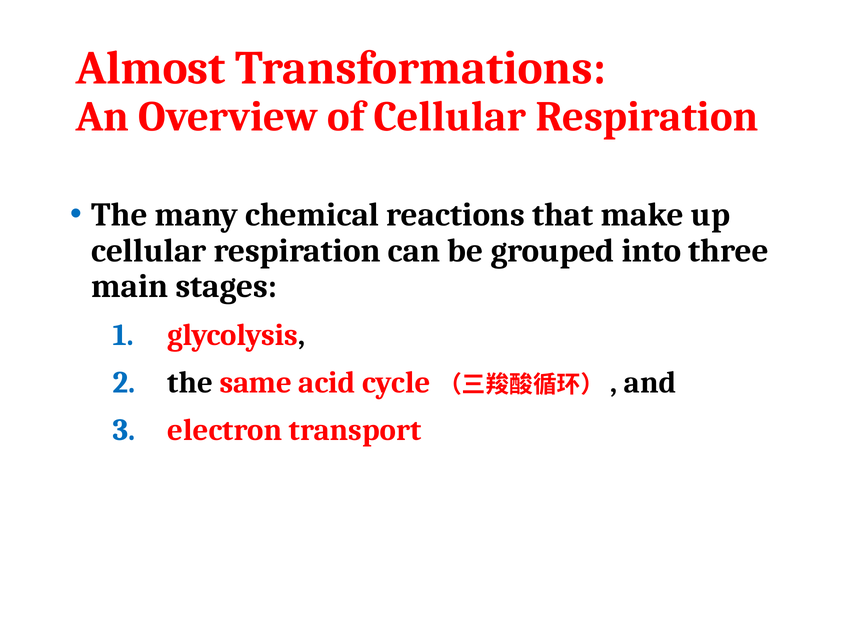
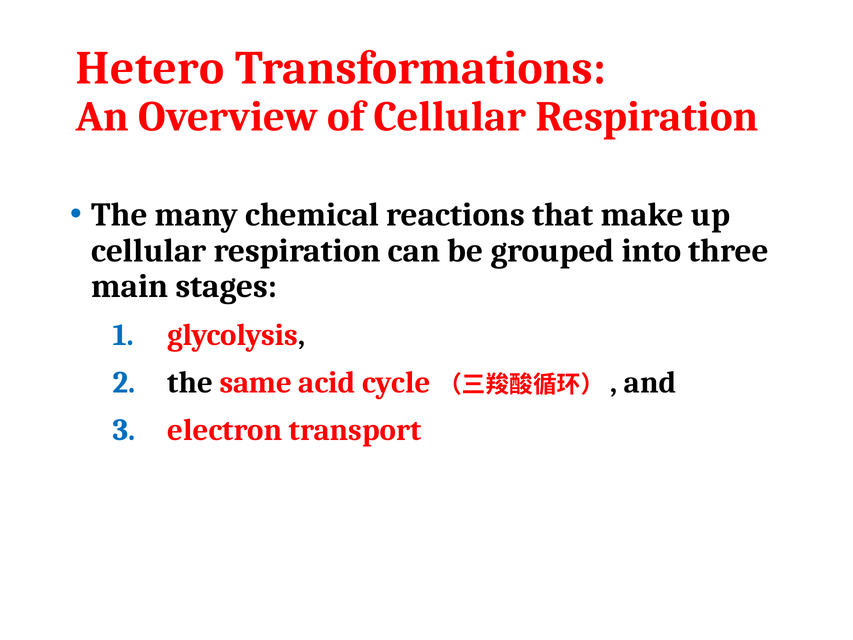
Almost: Almost -> Hetero (150, 68)
